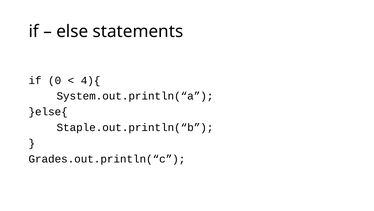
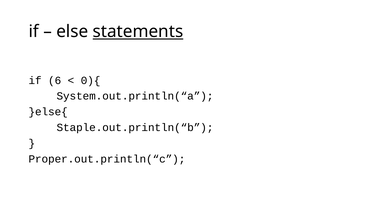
statements underline: none -> present (138, 31)
0: 0 -> 6 (55, 80)
4){: 4){ -> 0){ (91, 80)
Grades.out.println(“c: Grades.out.println(“c -> Proper.out.println(“c (107, 158)
